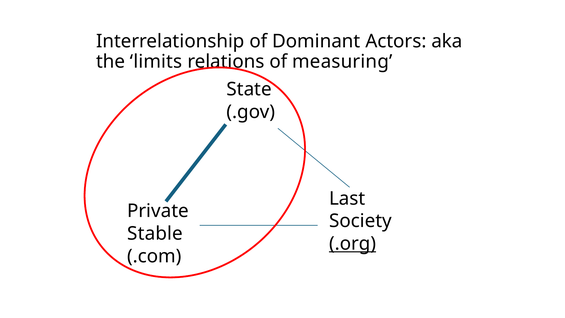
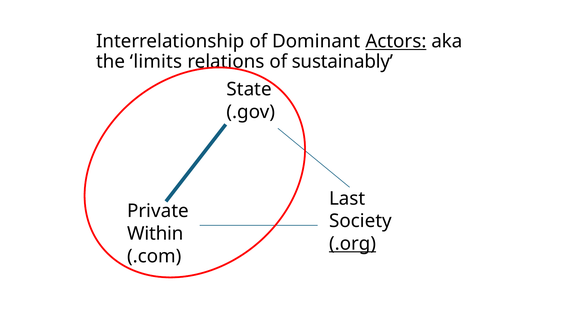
Actors underline: none -> present (396, 41)
measuring: measuring -> sustainably (342, 62)
Stable: Stable -> Within (155, 233)
